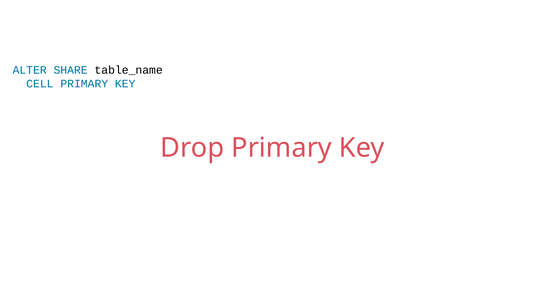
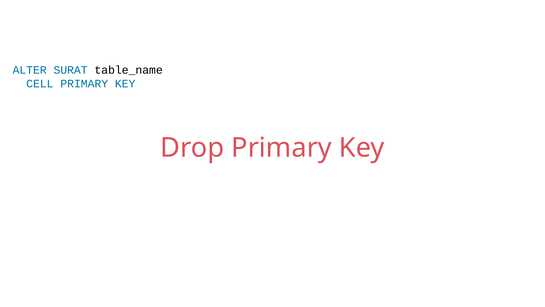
SHARE: SHARE -> SURAT (71, 70)
